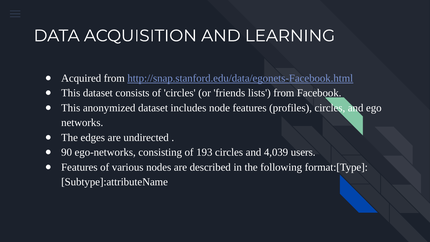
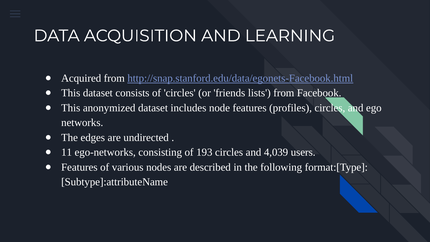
90: 90 -> 11 (67, 152)
